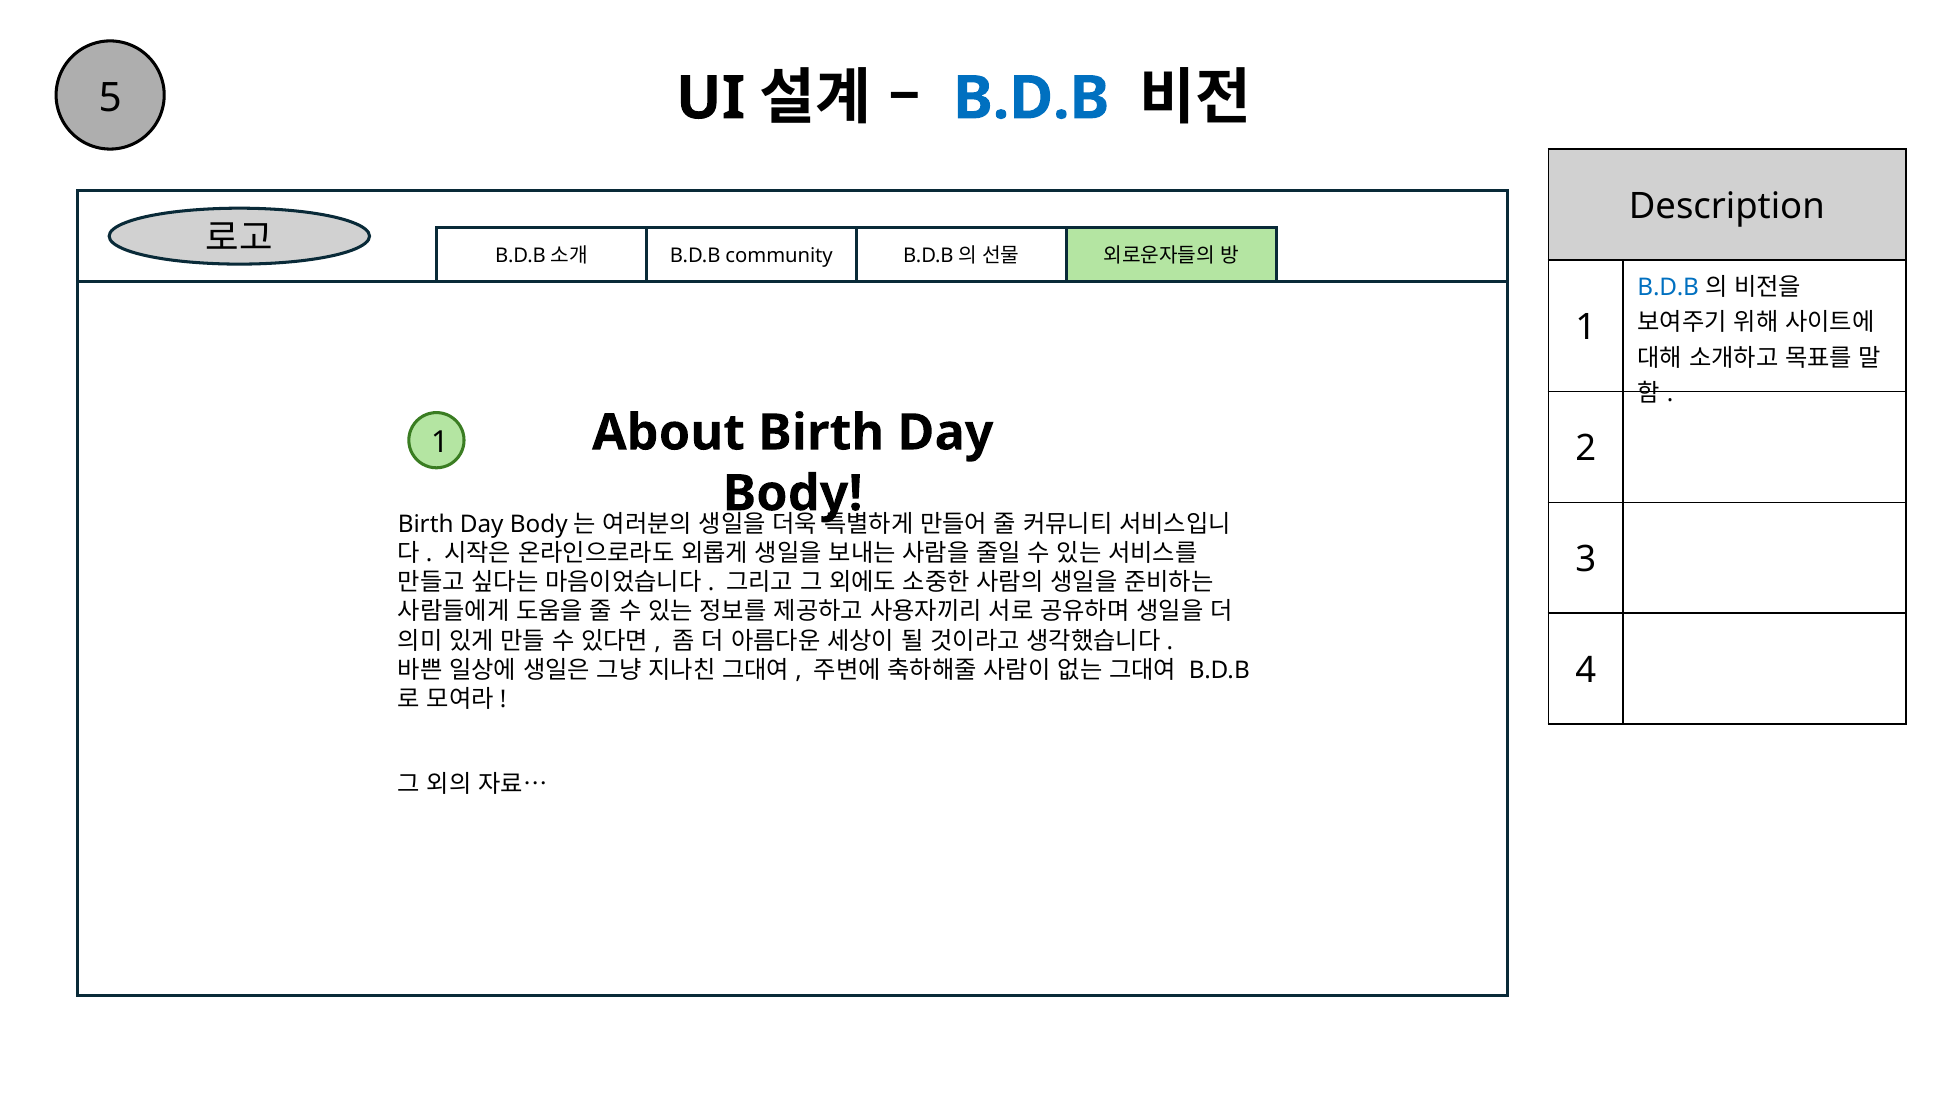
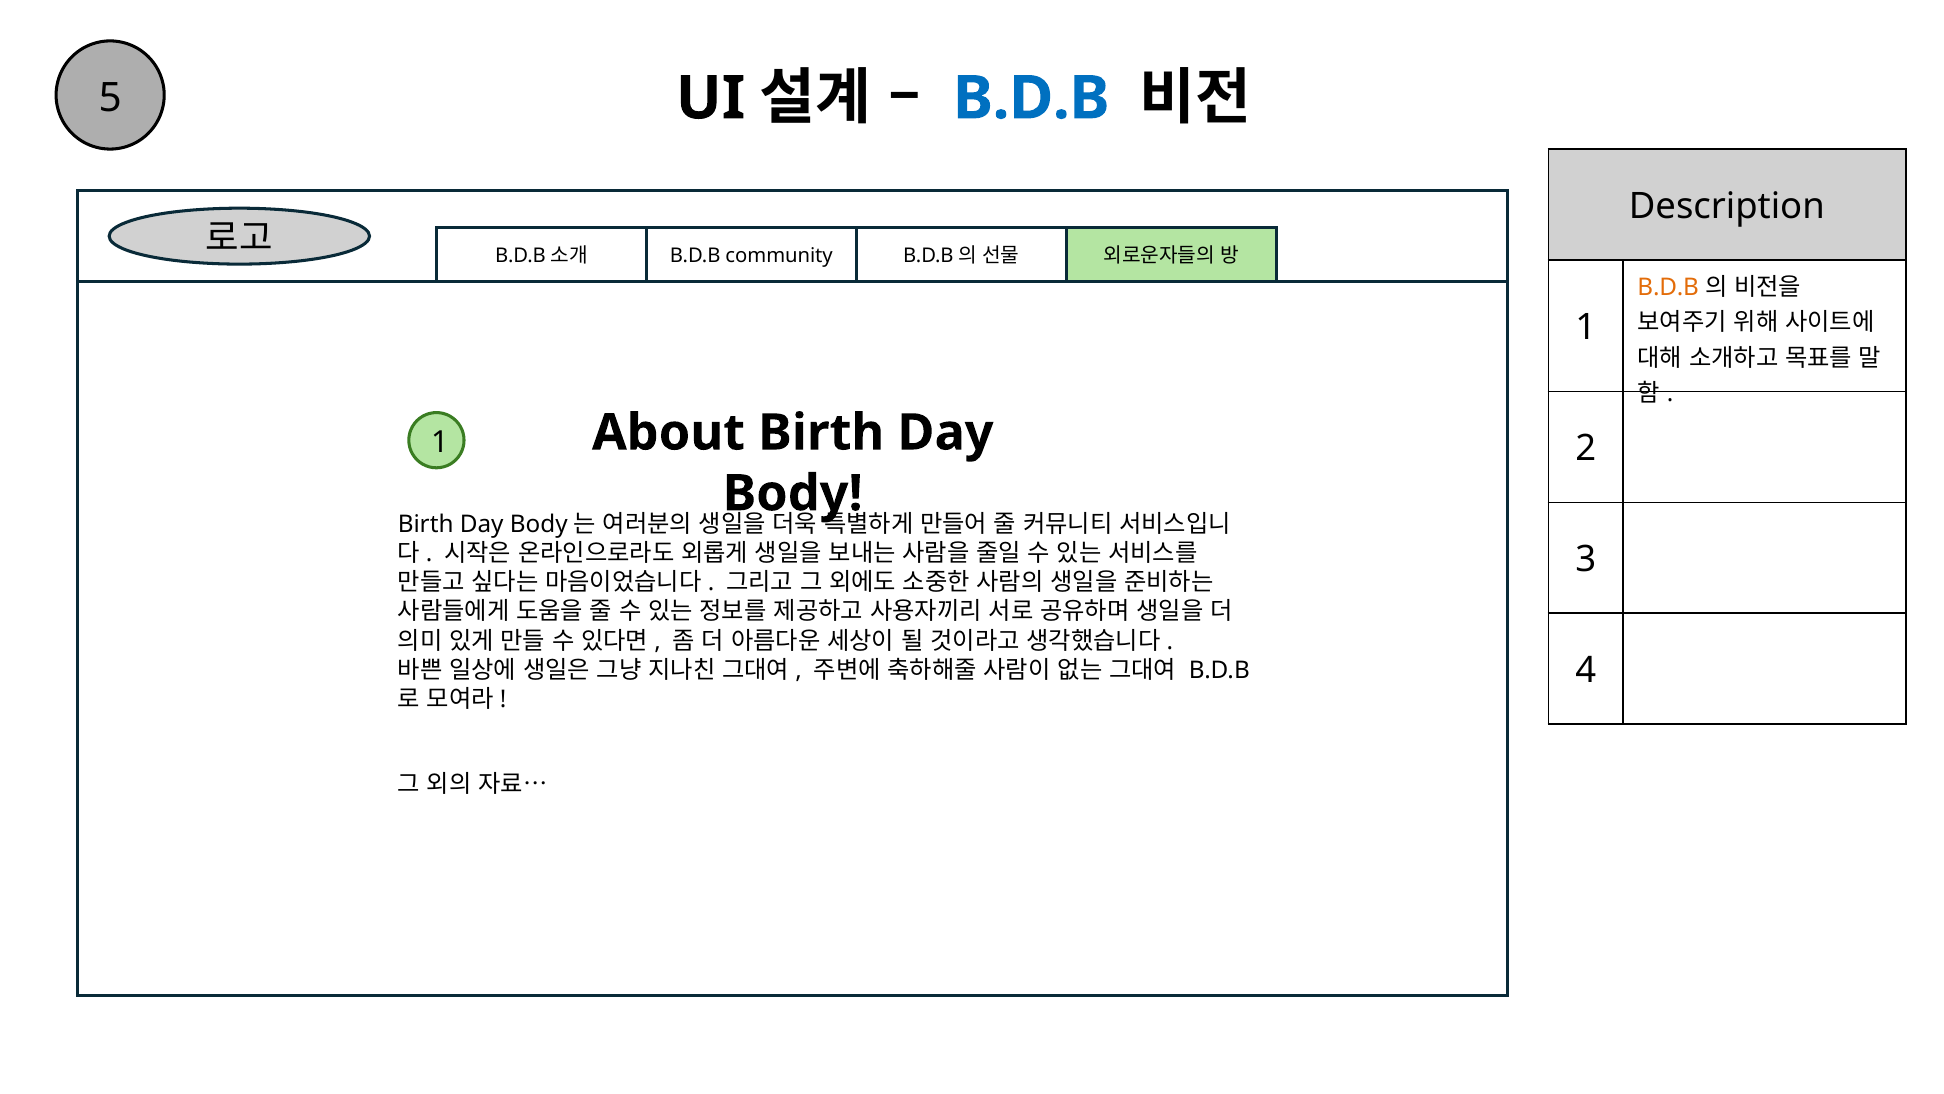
B.D.B colour: blue -> orange (1668, 287)
